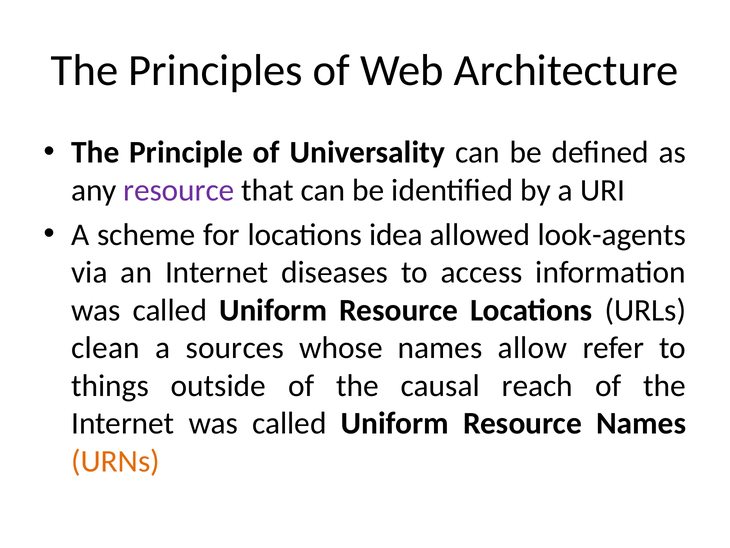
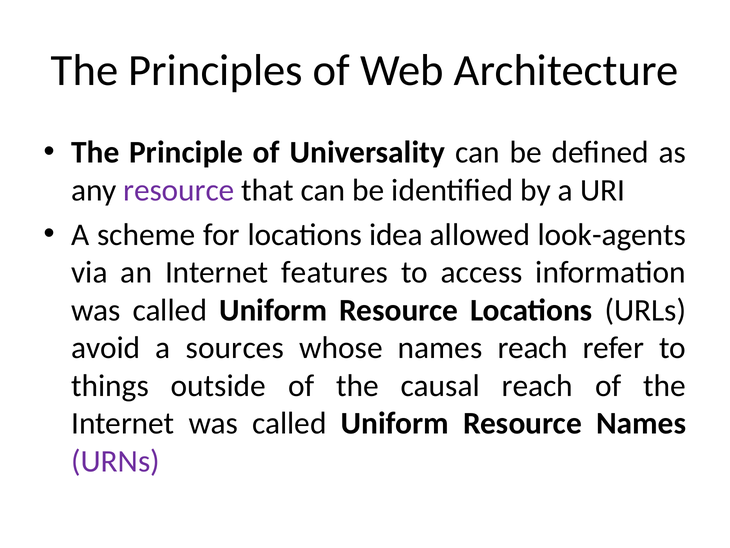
diseases: diseases -> features (335, 272)
clean: clean -> avoid (106, 348)
names allow: allow -> reach (533, 348)
URNs colour: orange -> purple (116, 461)
